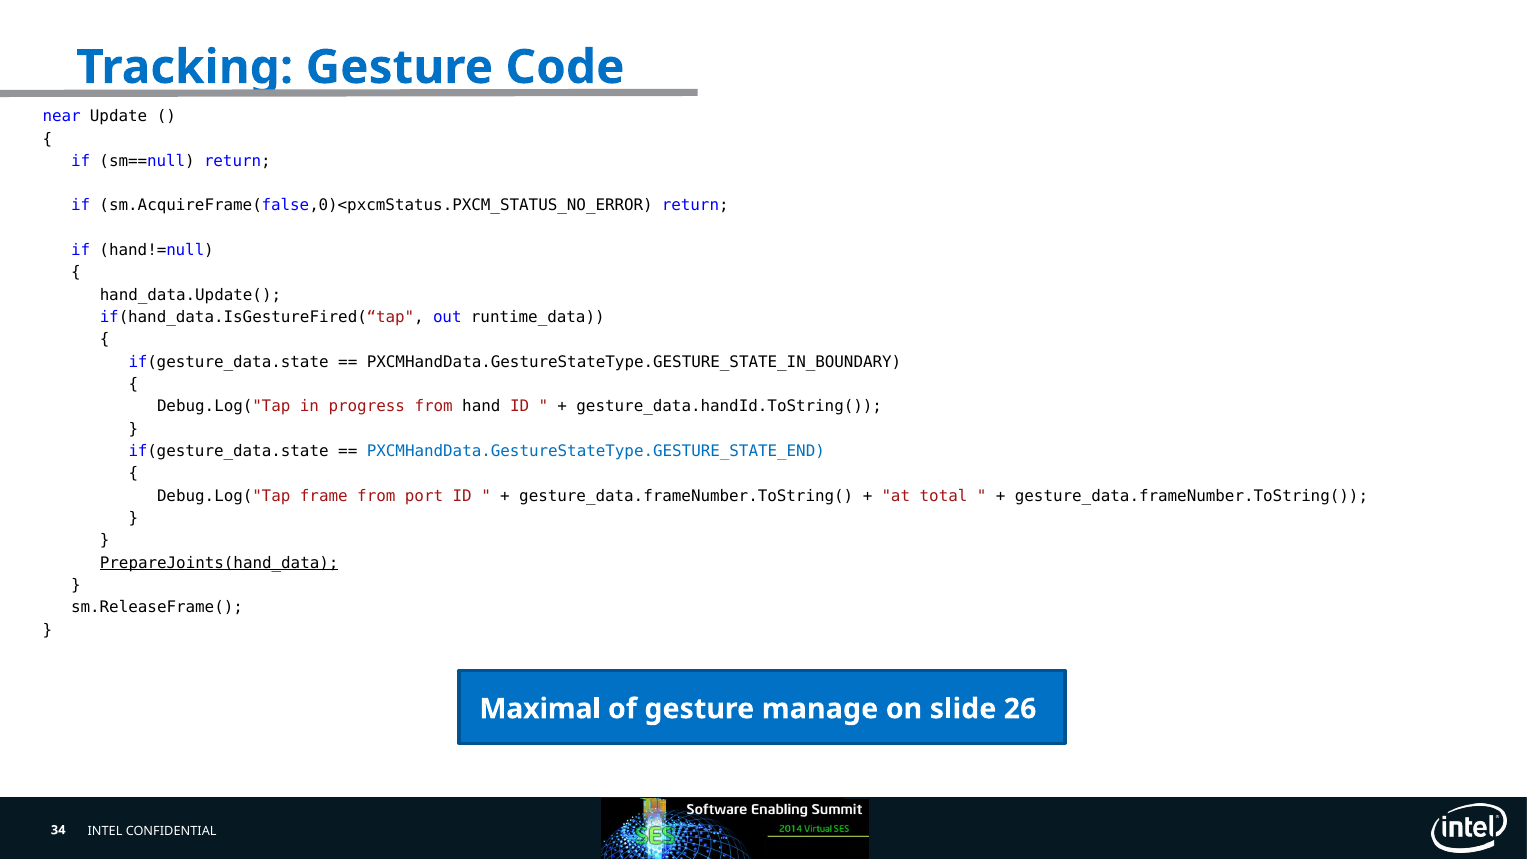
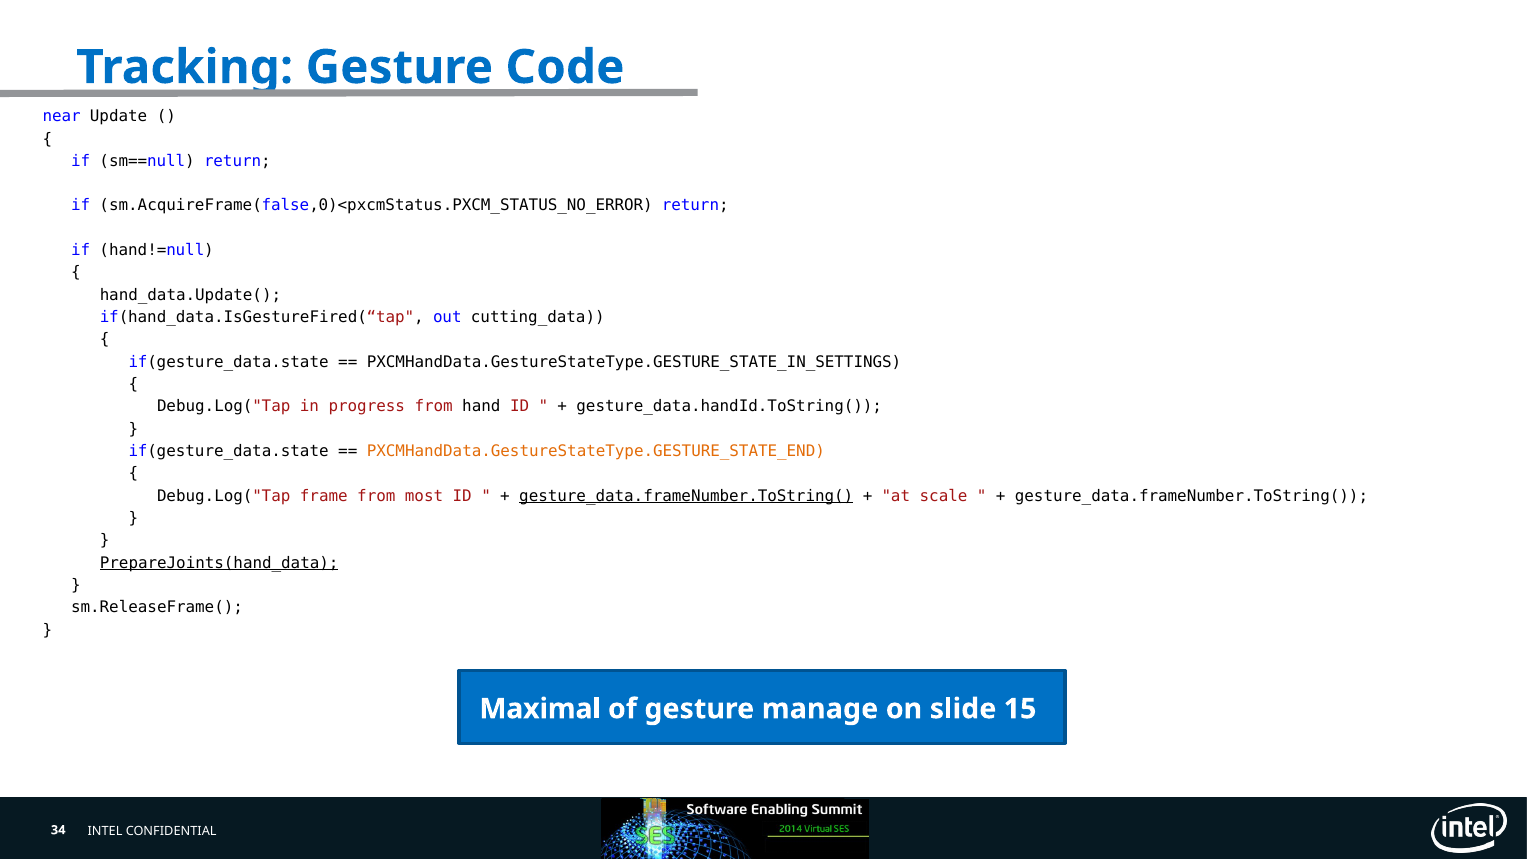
runtime_data: runtime_data -> cutting_data (538, 317)
PXCMHandData.GestureStateType.GESTURE_STATE_IN_BOUNDARY: PXCMHandData.GestureStateType.GESTURE_STATE_IN_BOUNDARY -> PXCMHandData.GestureStateType.GESTURE_STATE_IN_SETTINGS (634, 362)
PXCMHandData.GestureStateType.GESTURE_STATE_END colour: blue -> orange (596, 451)
port: port -> most (424, 496)
gesture_data.frameNumber.ToString( underline: none -> present (686, 496)
total: total -> scale (944, 496)
26: 26 -> 15 (1020, 709)
